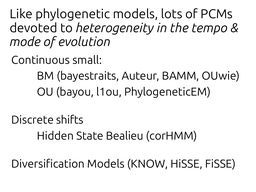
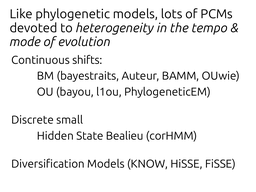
small: small -> shifts (87, 60)
shifts: shifts -> small (70, 120)
